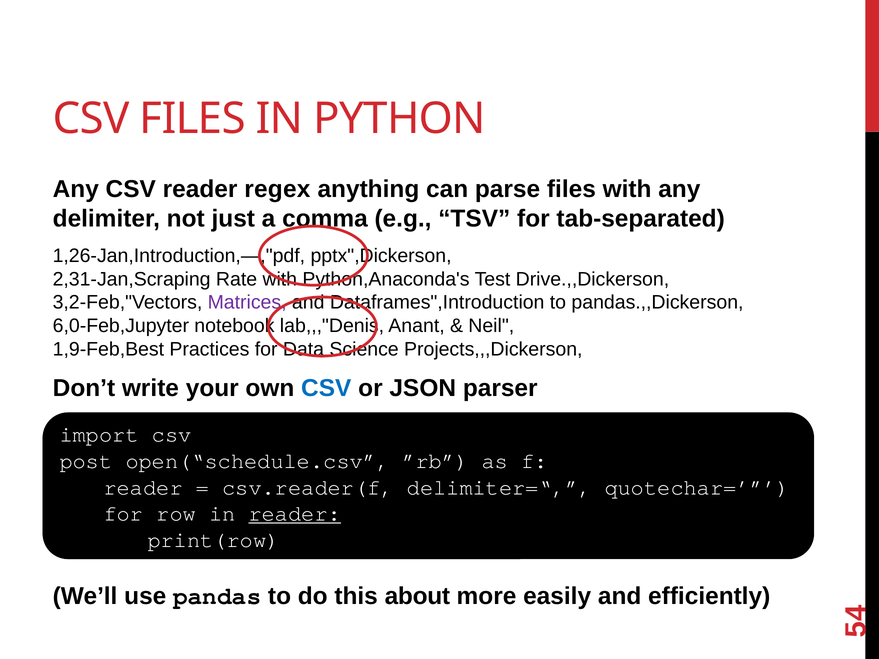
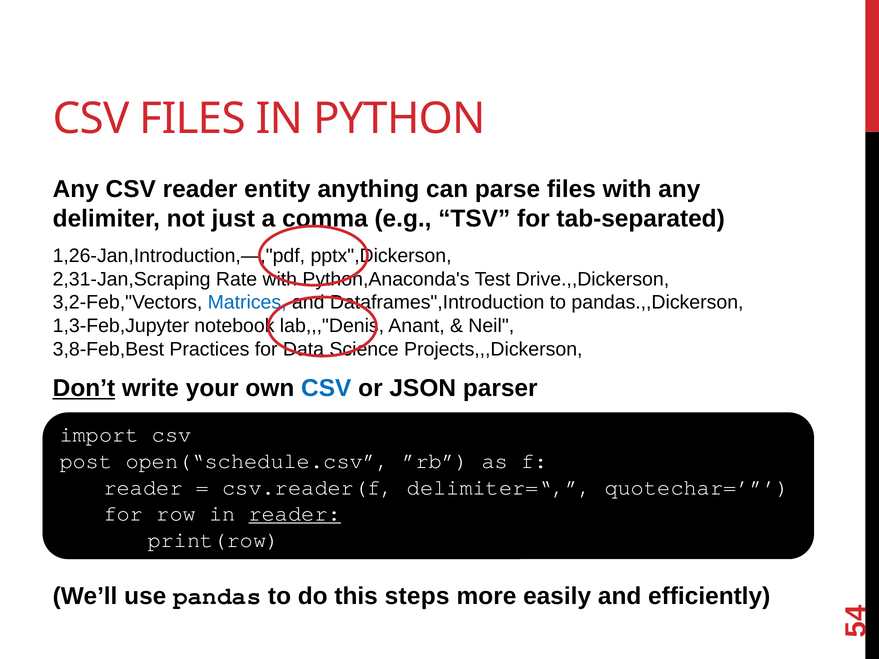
regex: regex -> entity (277, 189)
Matrices colour: purple -> blue (247, 303)
6,0-Feb,Jupyter: 6,0-Feb,Jupyter -> 1,3-Feb,Jupyter (121, 326)
1,9-Feb,Best: 1,9-Feb,Best -> 3,8-Feb,Best (108, 349)
Don’t underline: none -> present (84, 388)
about: about -> steps (417, 596)
